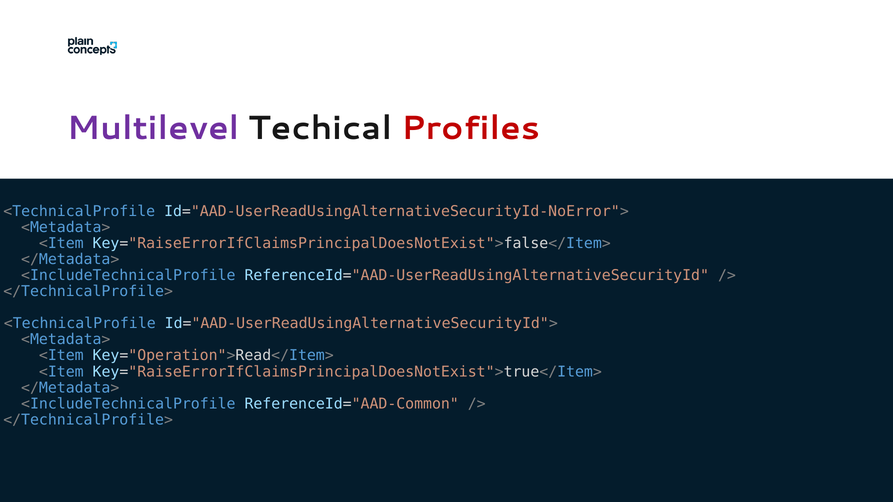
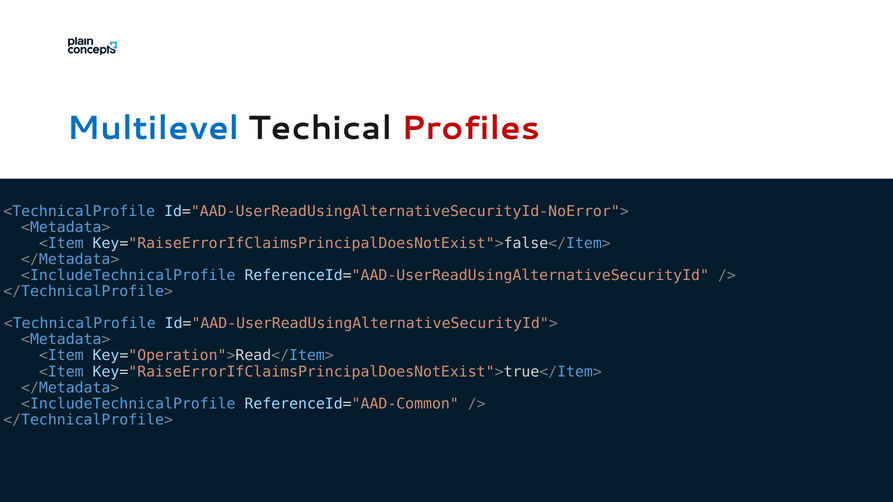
Multilevel colour: purple -> blue (153, 128)
